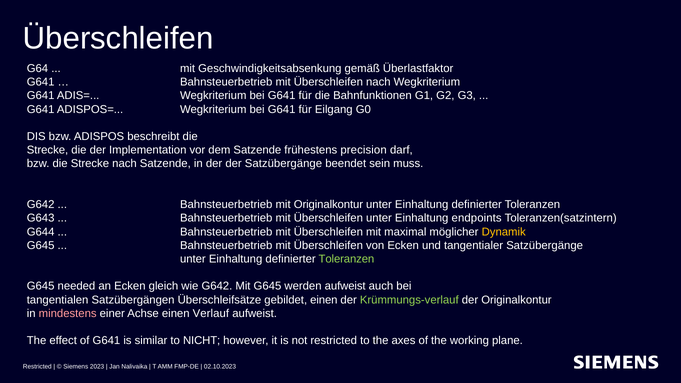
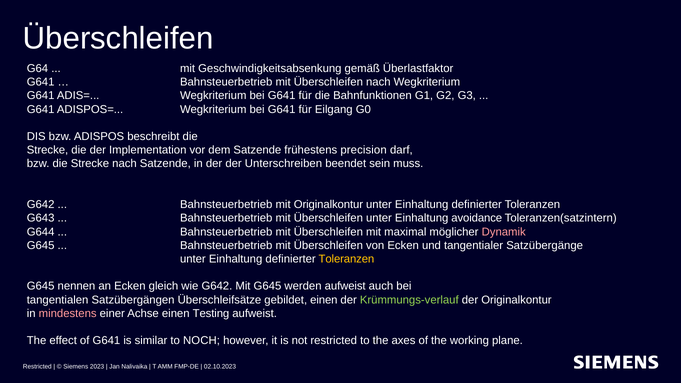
der Satzübergänge: Satzübergänge -> Unterschreiben (283, 164)
endpoints: endpoints -> avoidance (477, 218)
Dynamik colour: yellow -> pink (504, 232)
Toleranzen colour: light green -> yellow (346, 259)
needed: needed -> nennen (76, 286)
Verlauf: Verlauf -> Testing (211, 314)
NICHT: NICHT -> NOCH (202, 341)
